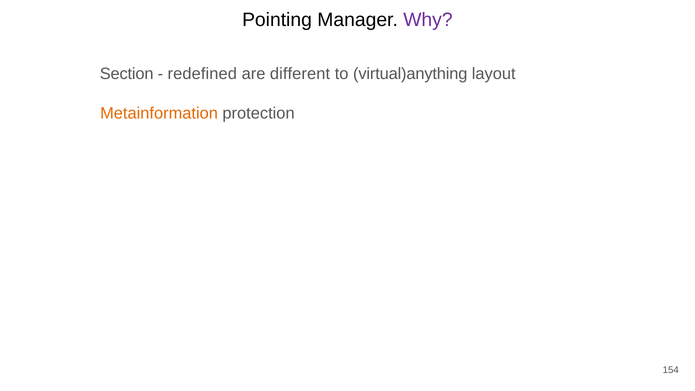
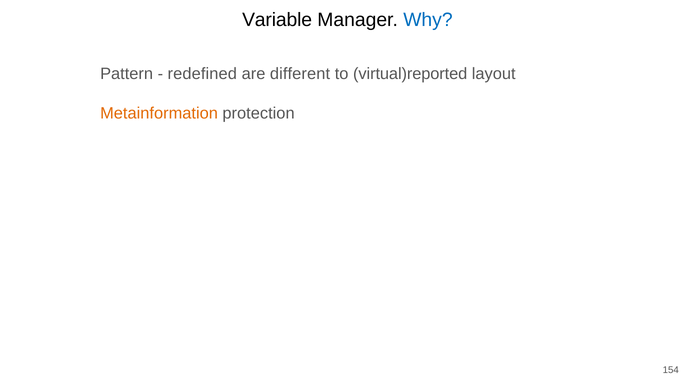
Pointing: Pointing -> Variable (277, 20)
Why colour: purple -> blue (428, 20)
Section: Section -> Pattern (127, 74)
virtual)anything: virtual)anything -> virtual)reported (410, 74)
